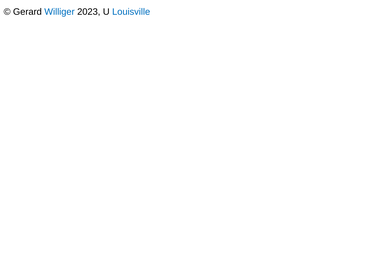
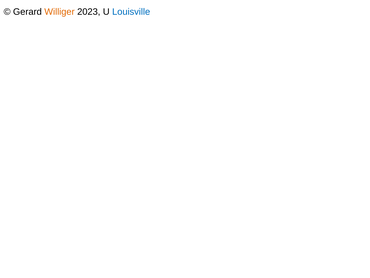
Williger colour: blue -> orange (60, 12)
